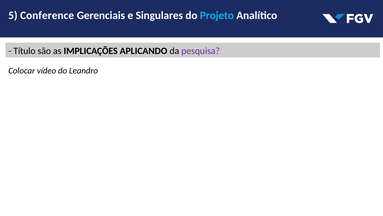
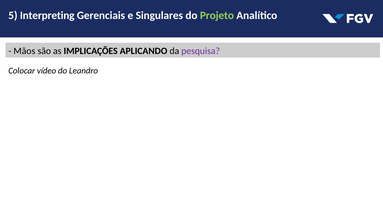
Conference: Conference -> Interpreting (47, 15)
Projeto colour: light blue -> light green (217, 15)
Título: Título -> Mãos (24, 51)
